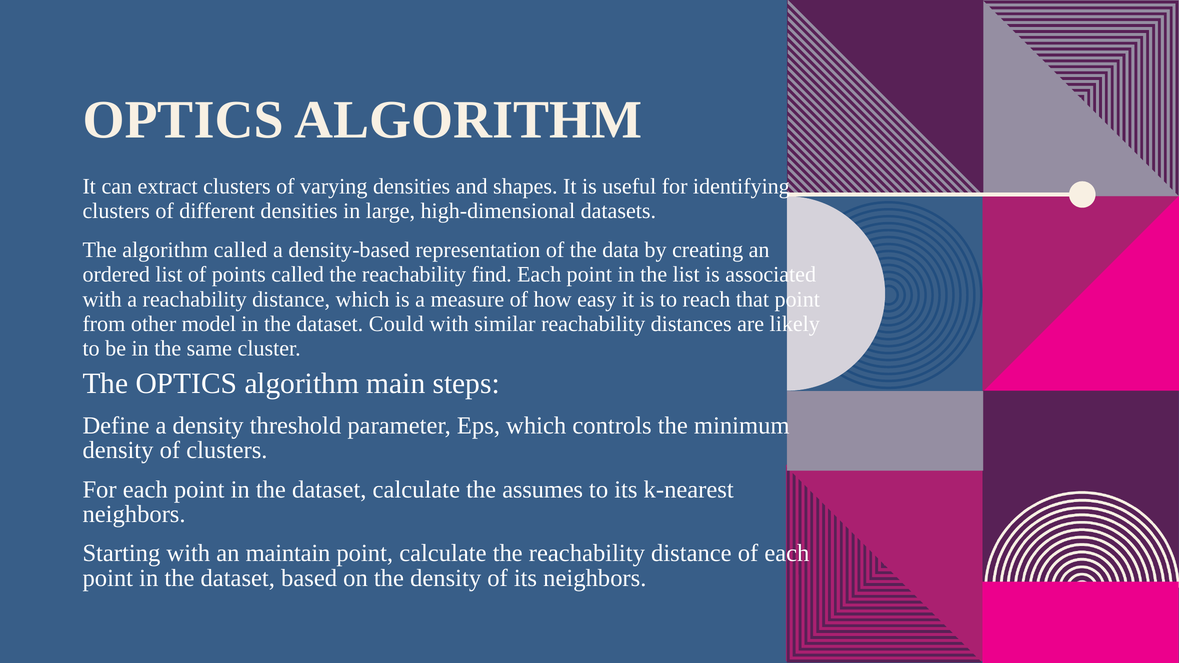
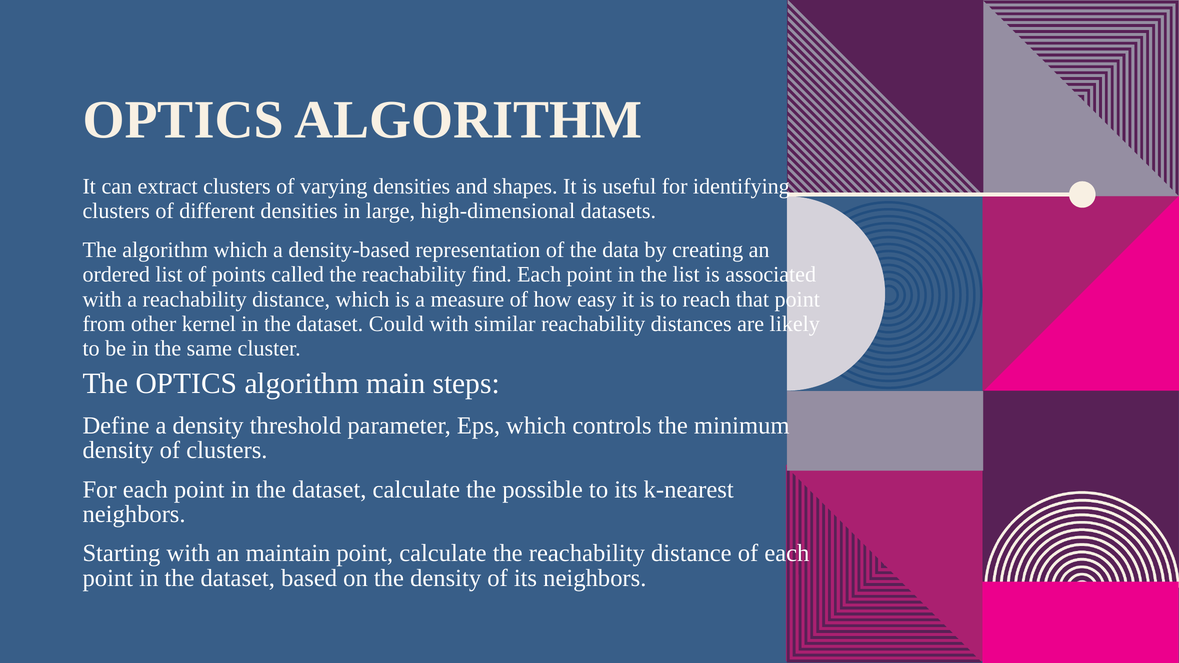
algorithm called: called -> which (241, 250)
model: model -> kernel (209, 324)
assumes: assumes -> possible (543, 490)
